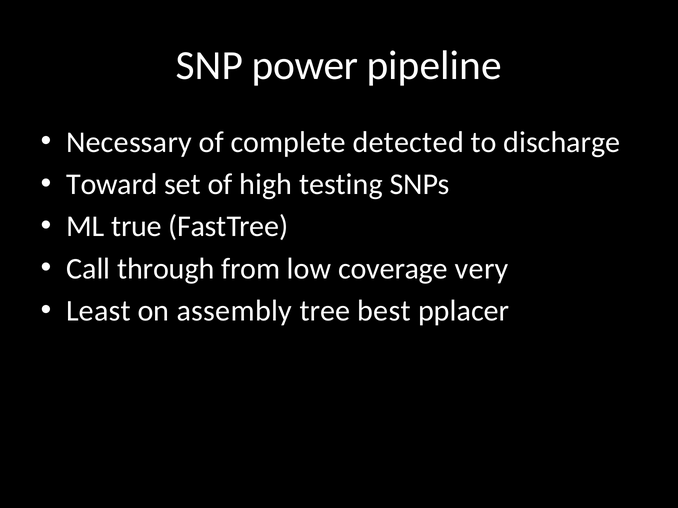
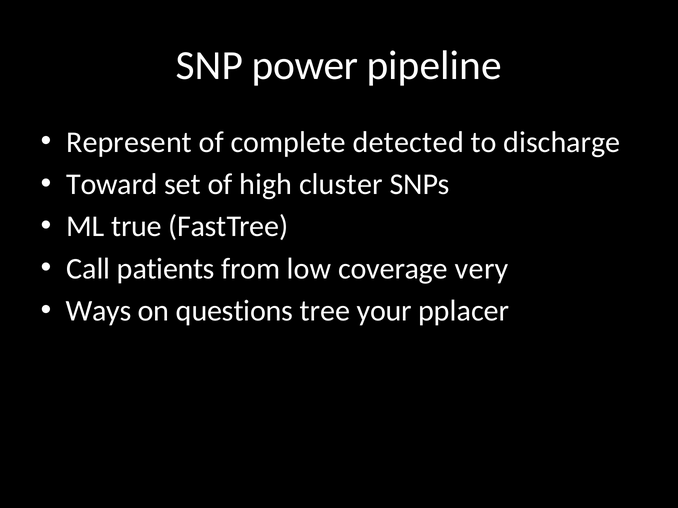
Necessary: Necessary -> Represent (129, 142)
testing: testing -> cluster (341, 184)
through: through -> patients (166, 269)
Least: Least -> Ways (99, 311)
assembly: assembly -> questions (235, 311)
best: best -> your (384, 311)
